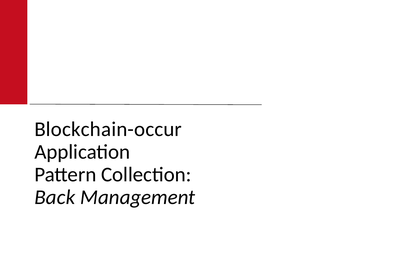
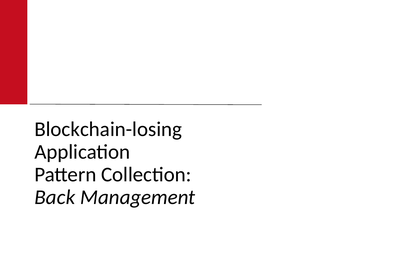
Blockchain-occur: Blockchain-occur -> Blockchain-losing (108, 129)
